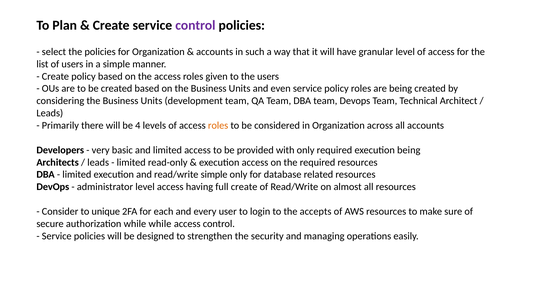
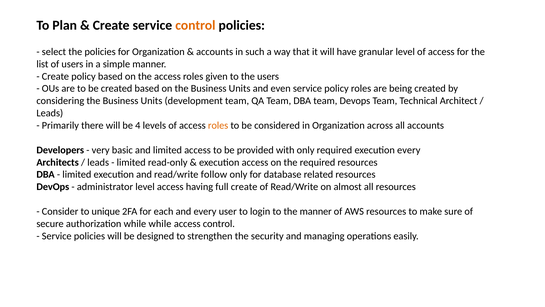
control colour: purple -> orange (195, 25)
execution being: being -> every (409, 150)
read/write simple: simple -> follow (214, 174)
the accepts: accepts -> manner (316, 211)
